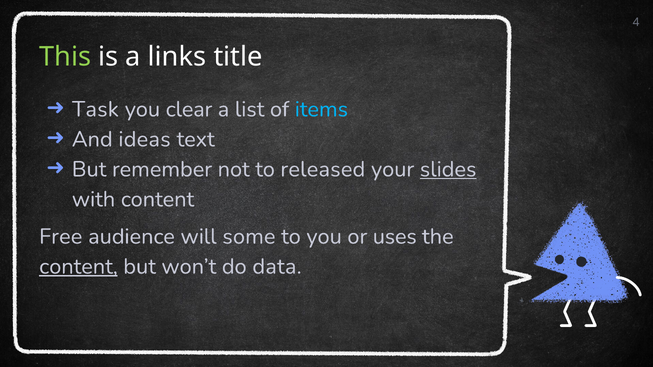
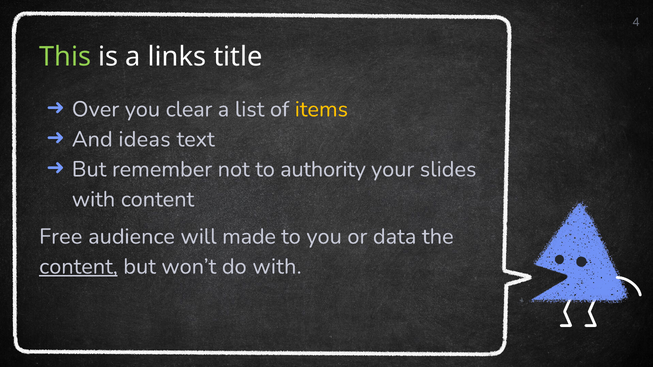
Task: Task -> Over (95, 109)
items colour: light blue -> yellow (321, 109)
released: released -> authority (323, 169)
slides underline: present -> none (448, 169)
some: some -> made (249, 237)
uses: uses -> data (395, 237)
do data: data -> with (277, 267)
